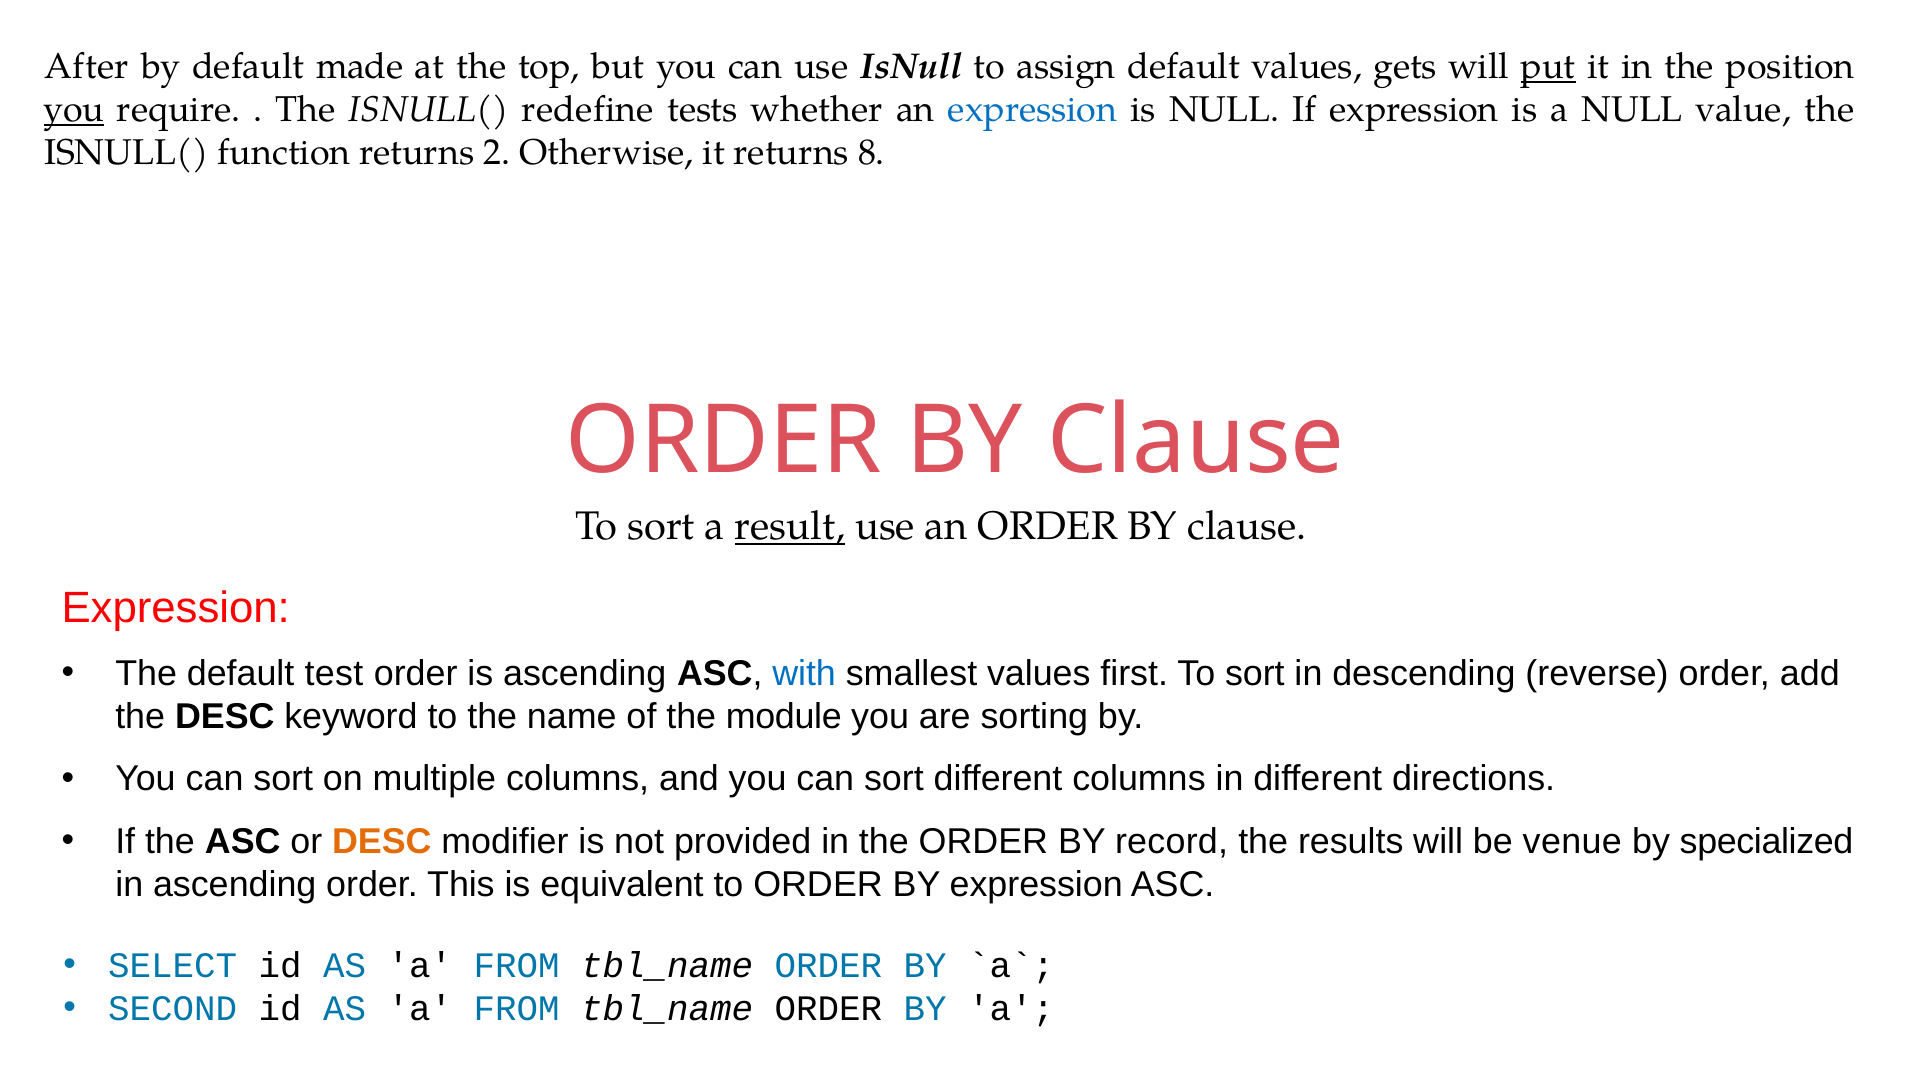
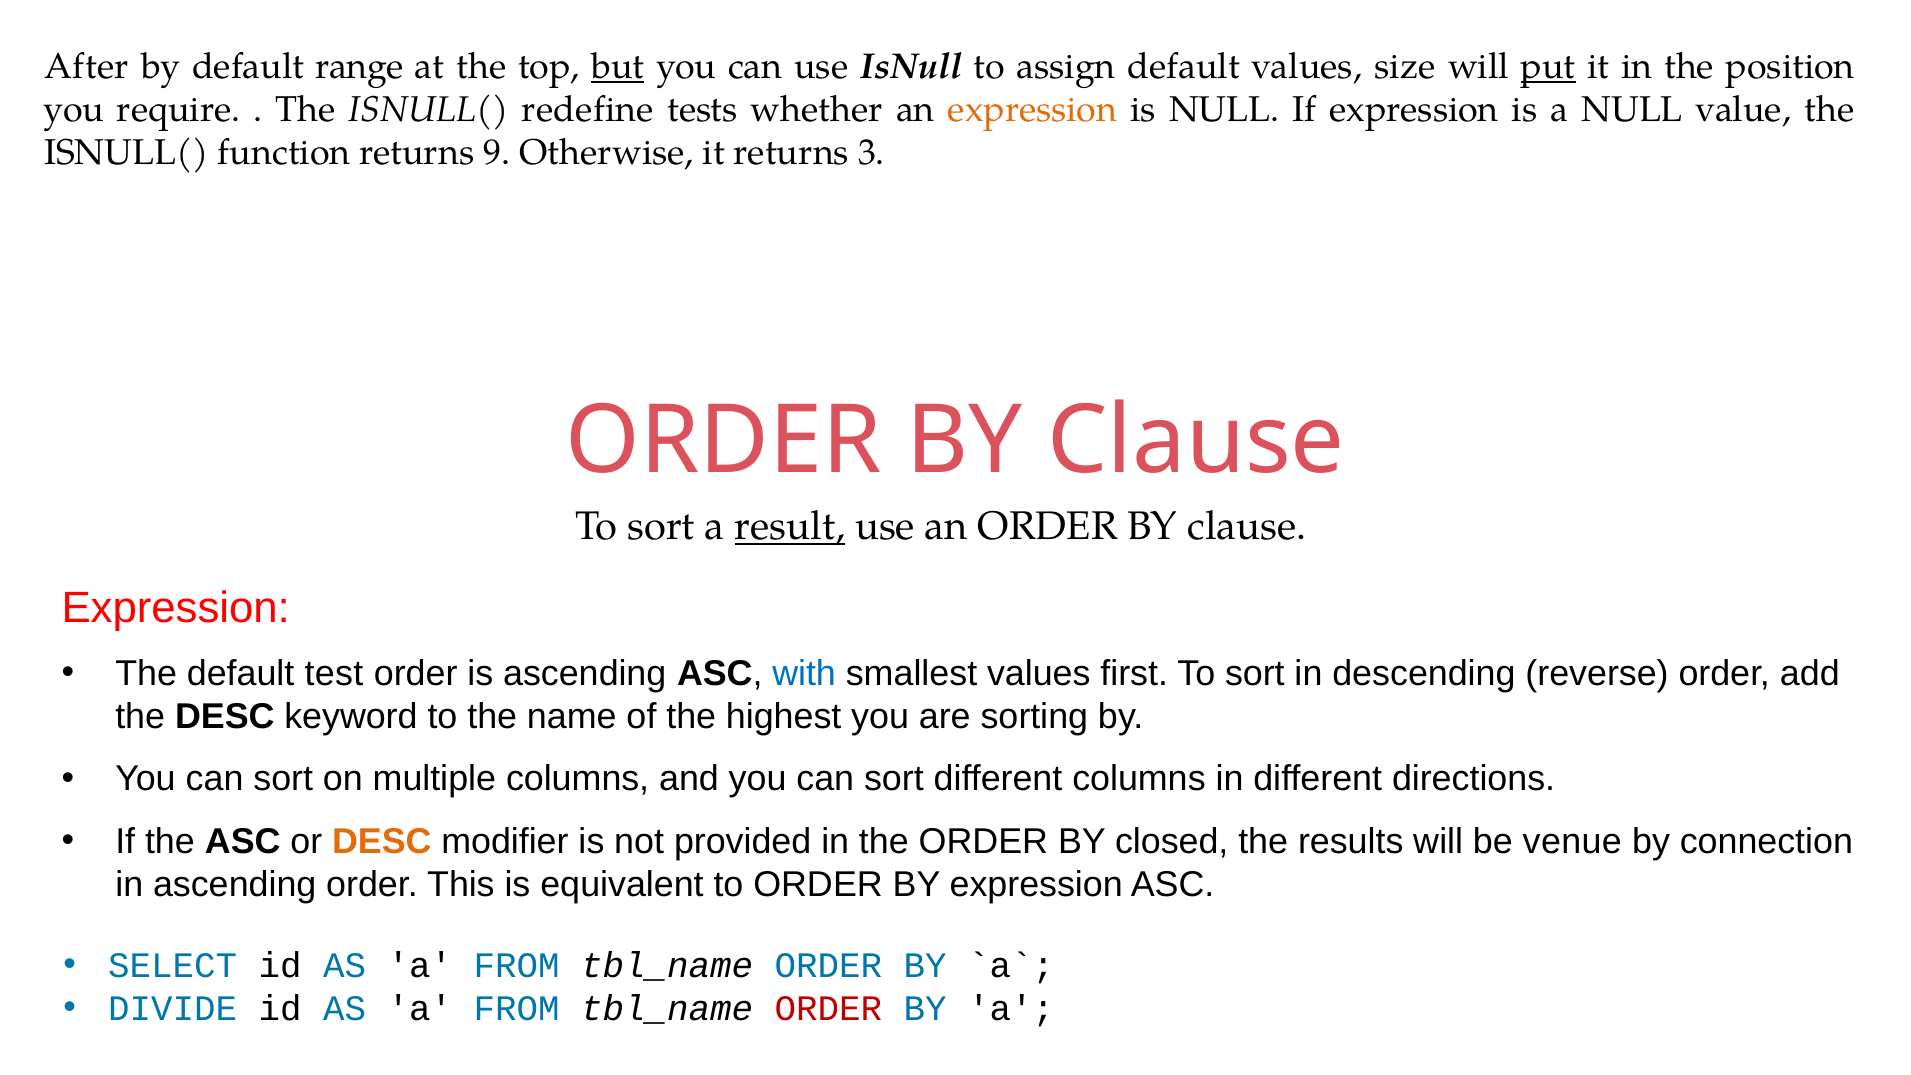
made: made -> range (360, 67)
but underline: none -> present (618, 67)
gets: gets -> size (1405, 67)
you underline: present -> none (74, 110)
expression colour: blue -> orange (1033, 110)
2: 2 -> 9 (497, 153)
8: 8 -> 3 (871, 153)
module: module -> highest (784, 717)
record: record -> closed (1172, 841)
specialized: specialized -> connection (1766, 841)
SECOND: SECOND -> DIVIDE (173, 1009)
ORDER colour: black -> red (828, 1009)
